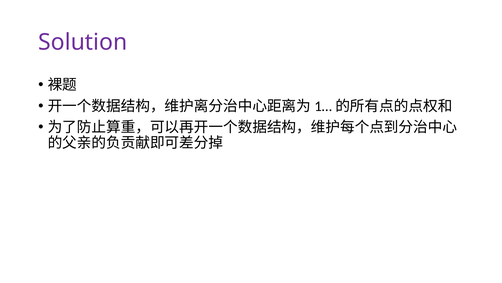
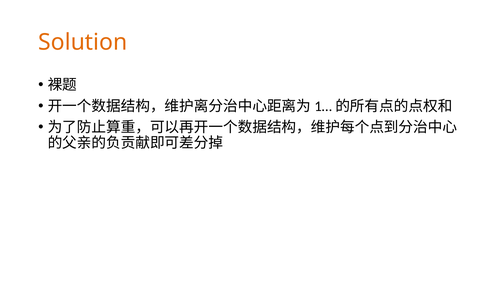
Solution colour: purple -> orange (83, 42)
